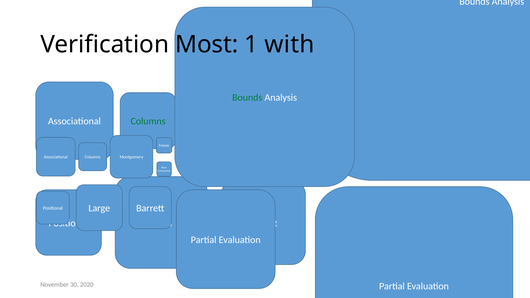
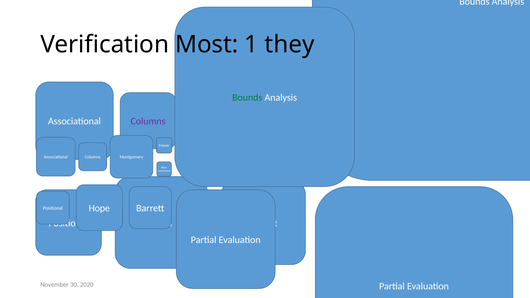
with: with -> they (290, 45)
Columns colour: green -> purple (148, 121)
Large: Large -> Hope (99, 208)
